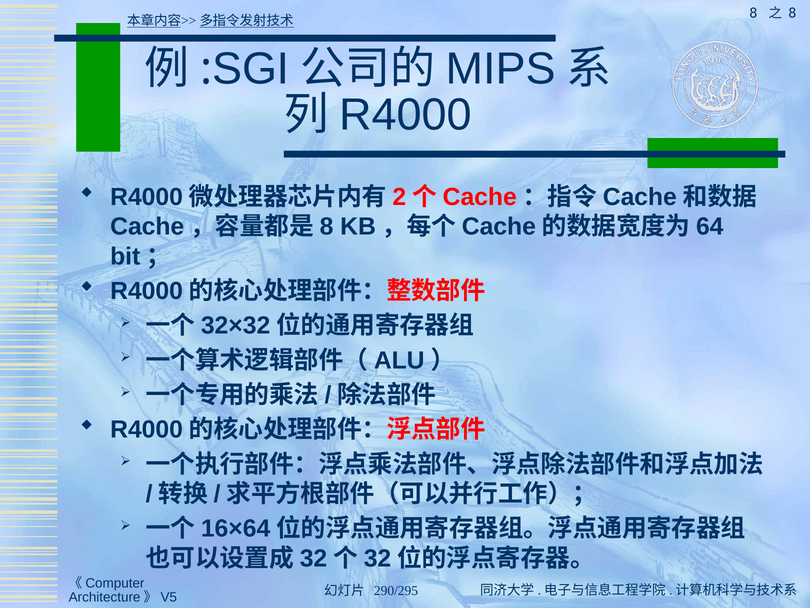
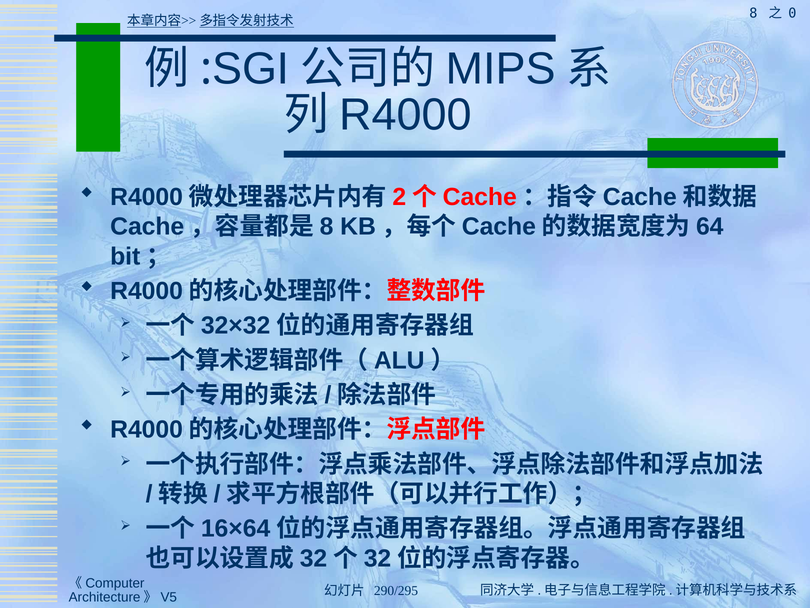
8: 8 -> 0 (792, 13)
